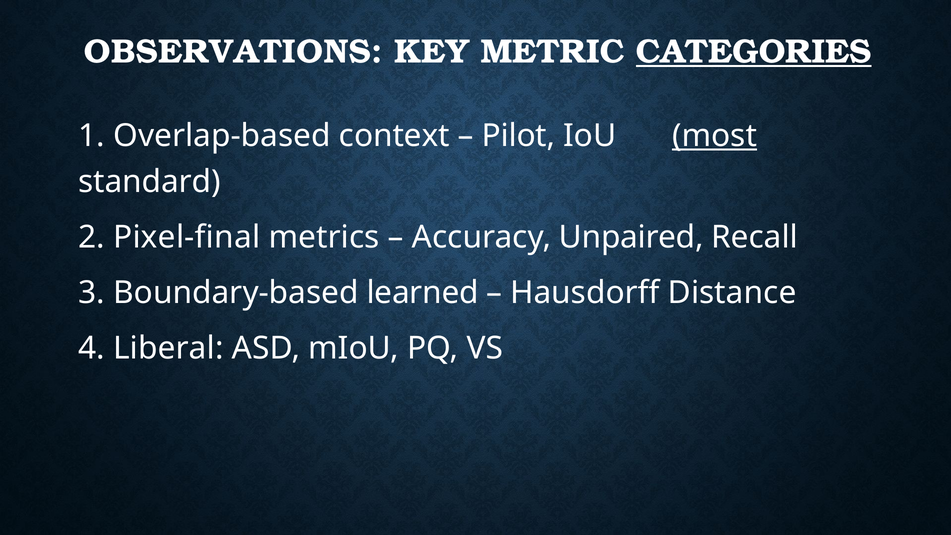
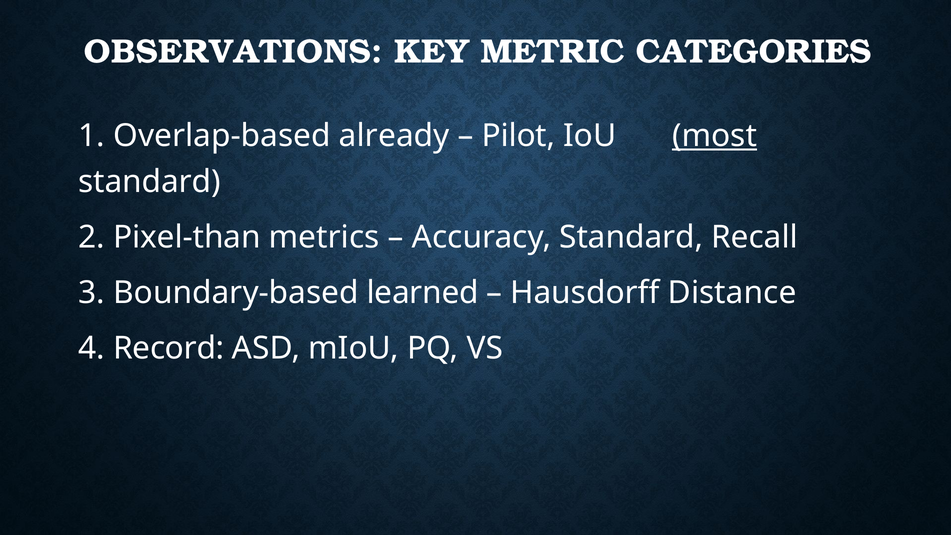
CATEGORIES underline: present -> none (754, 52)
context: context -> already (394, 136)
Pixel-final: Pixel-final -> Pixel-than (187, 237)
Accuracy Unpaired: Unpaired -> Standard (631, 237)
Liberal: Liberal -> Record (169, 348)
